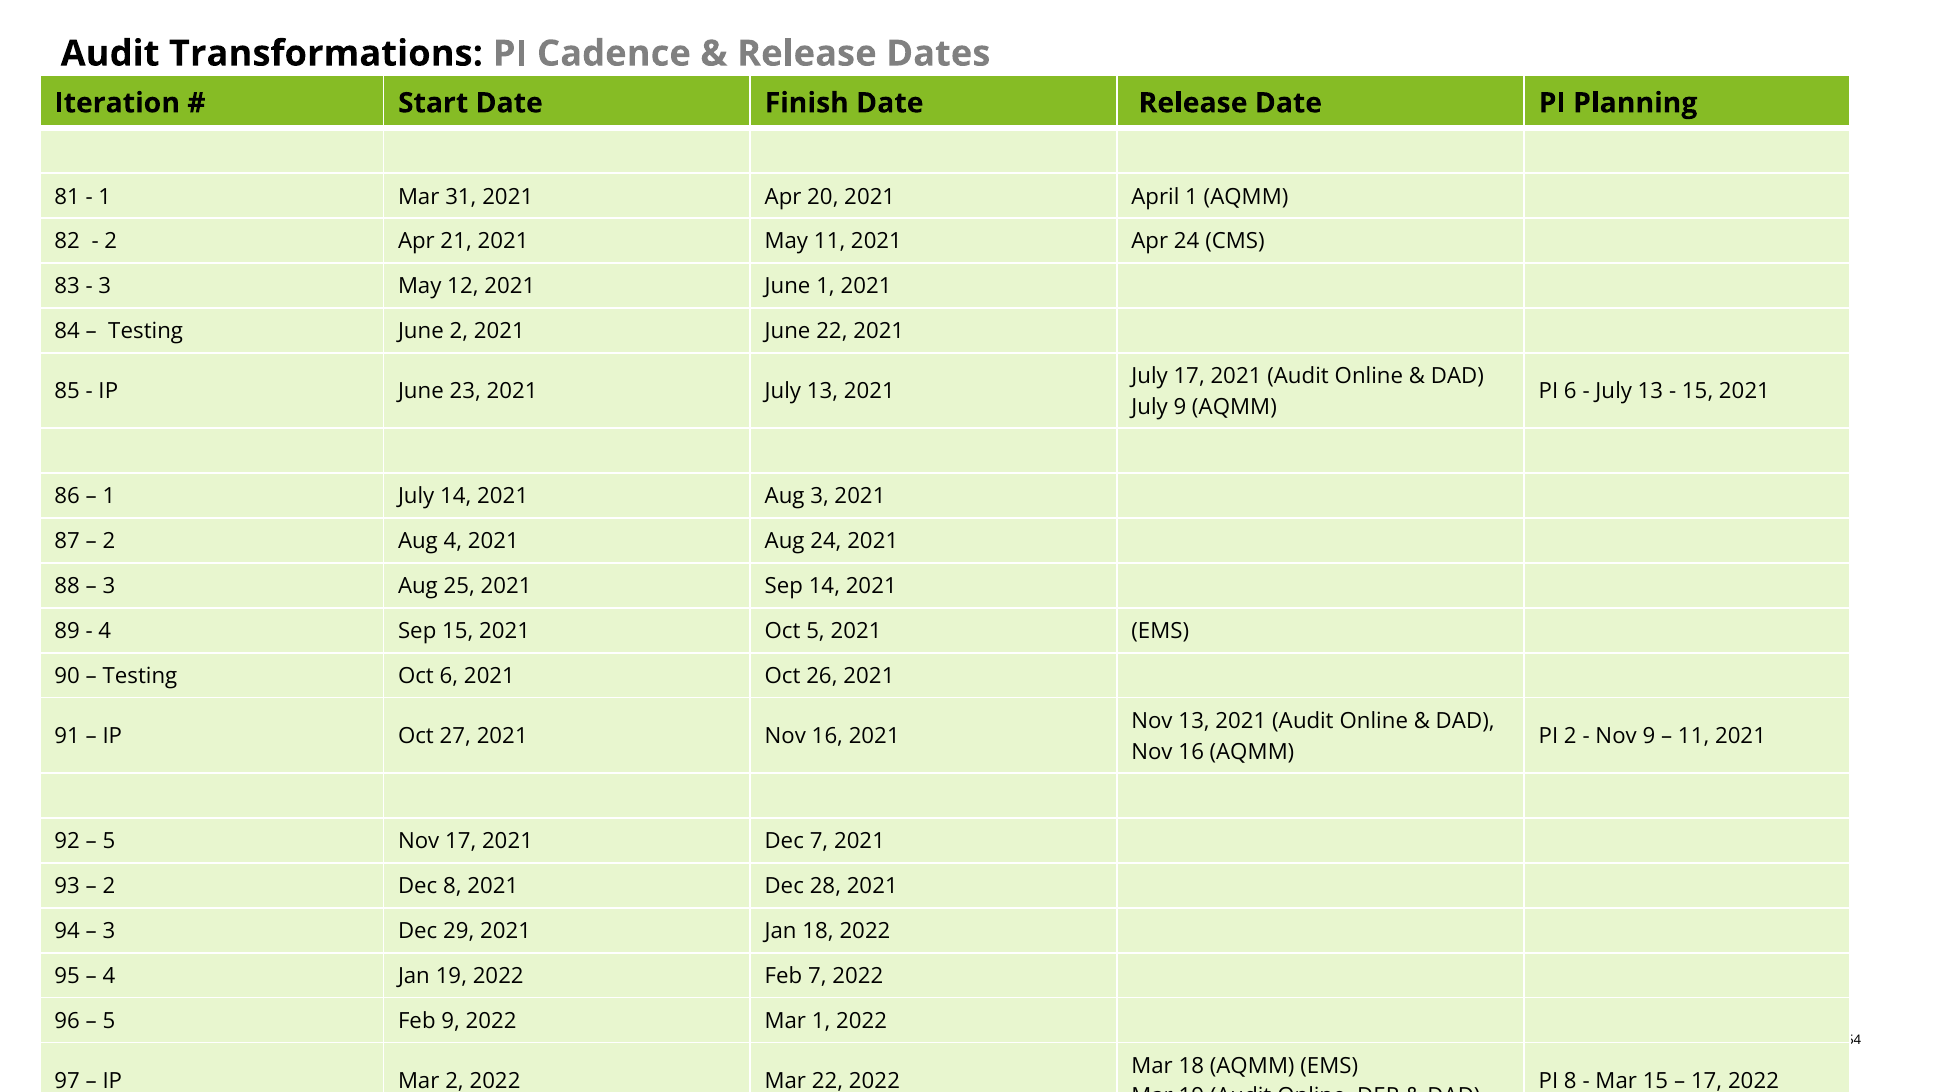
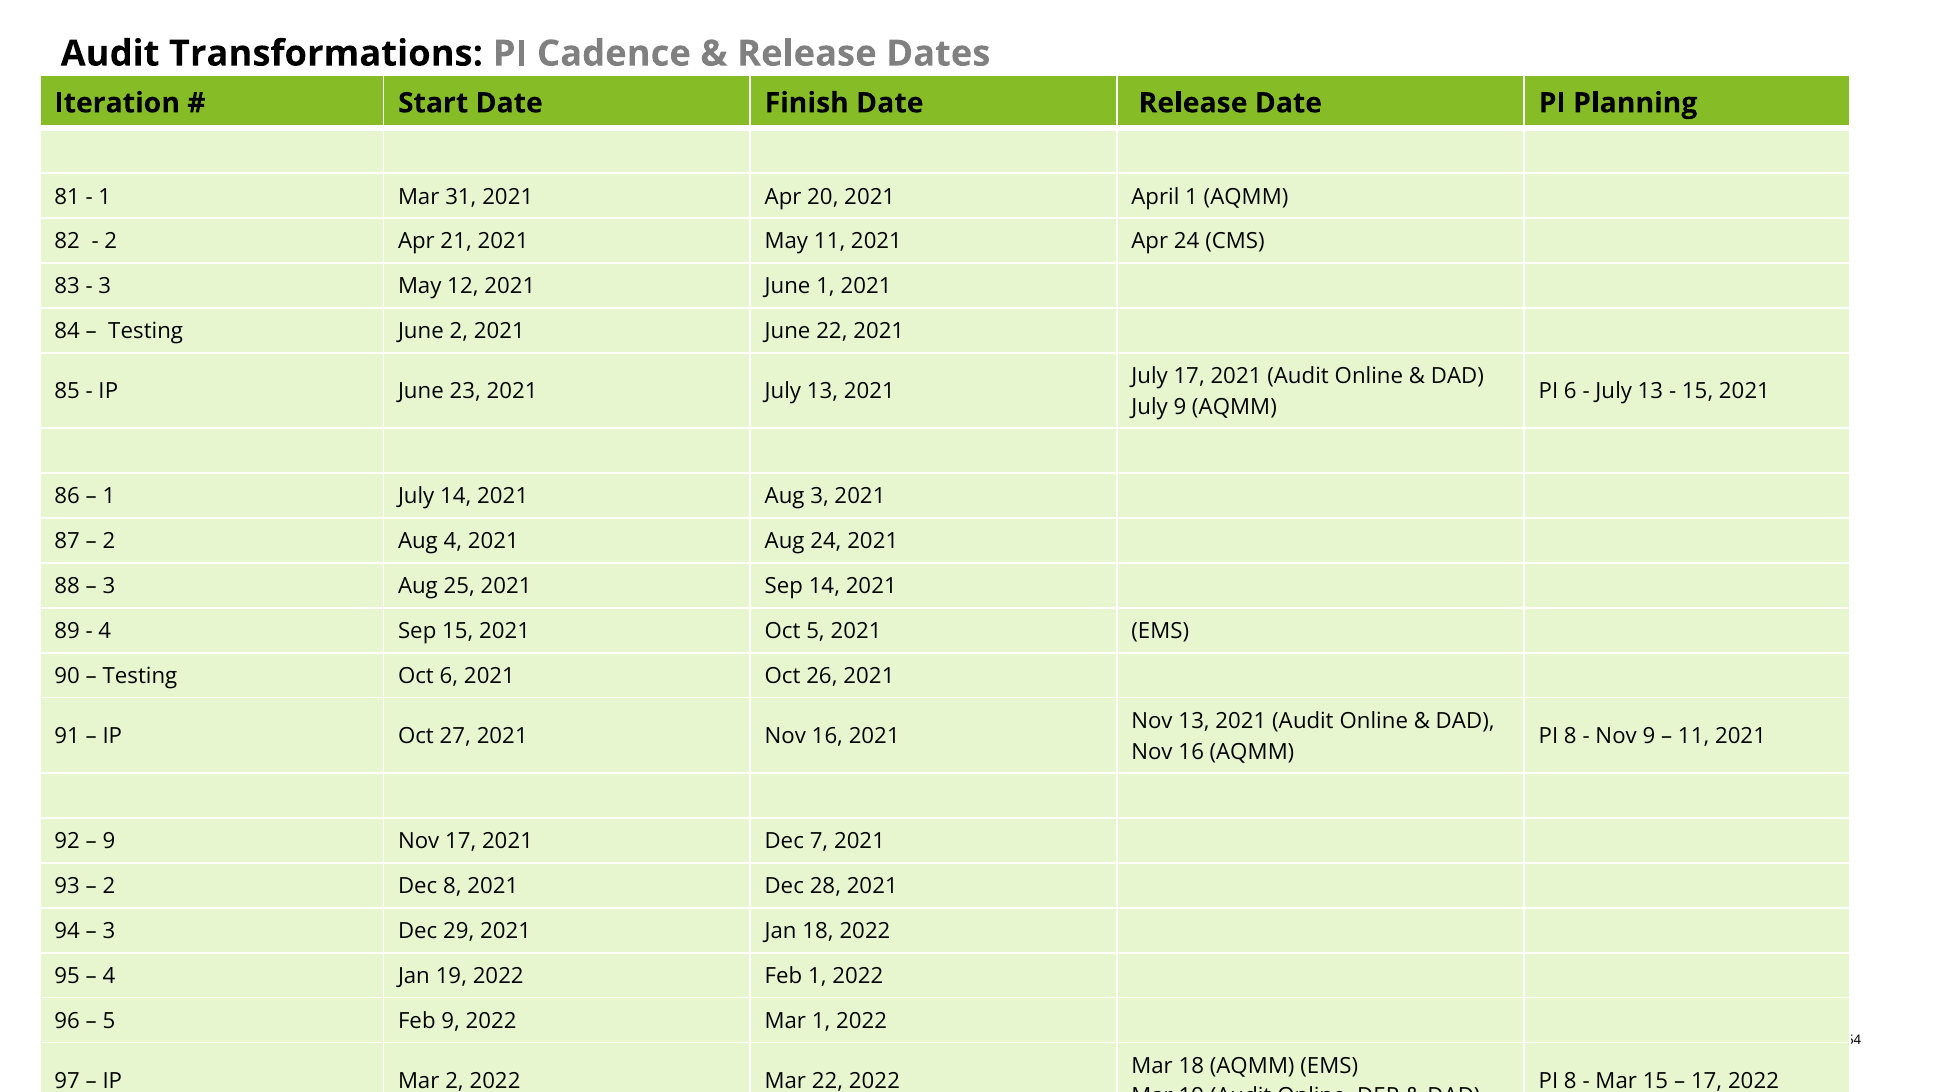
2: 2 -> 8 (1570, 736)
5: 5 -> 9 (109, 841)
Feb 7: 7 -> 1 (817, 976)
